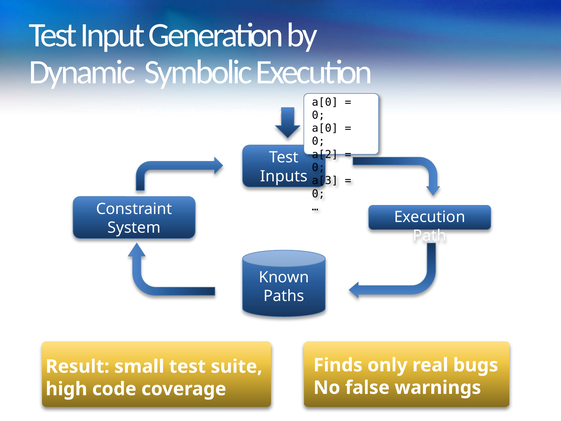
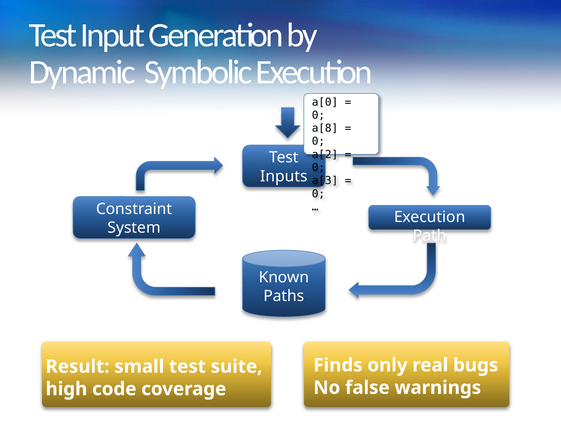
a[0: a[0 -> a[8 (325, 128)
